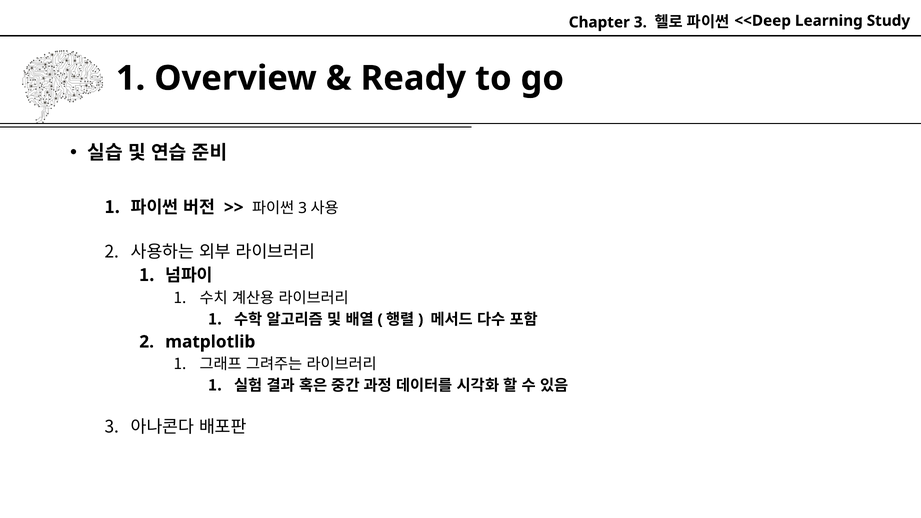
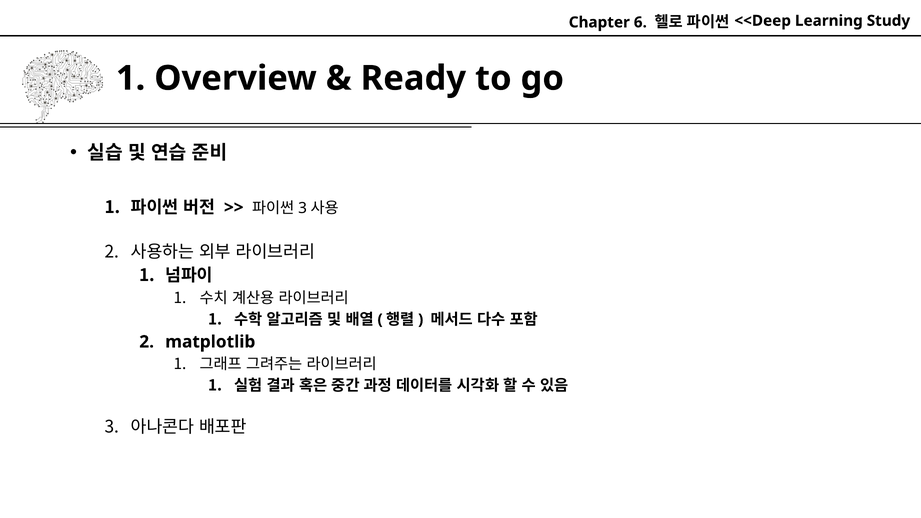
Chapter 3: 3 -> 6 (640, 22)
